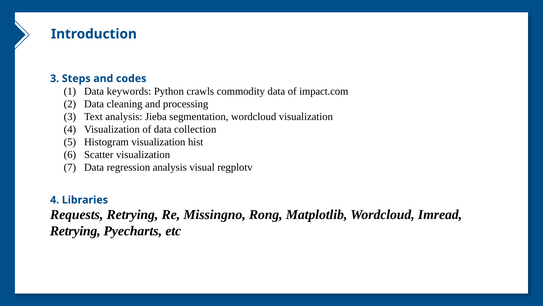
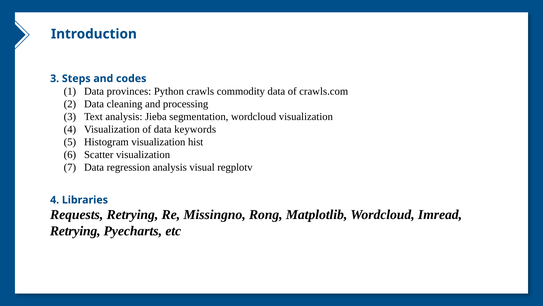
keywords: keywords -> provinces (129, 91)
impact.com: impact.com -> crawls.com (324, 91)
collection: collection -> keywords (195, 129)
